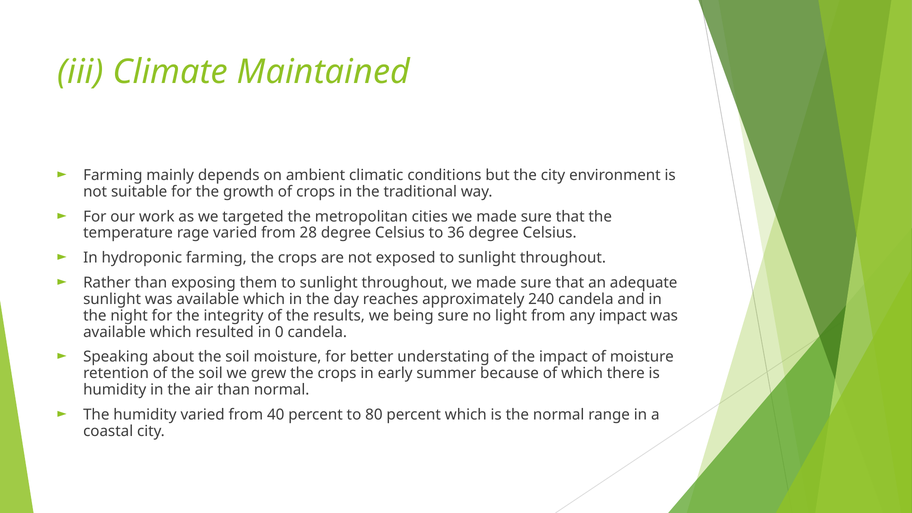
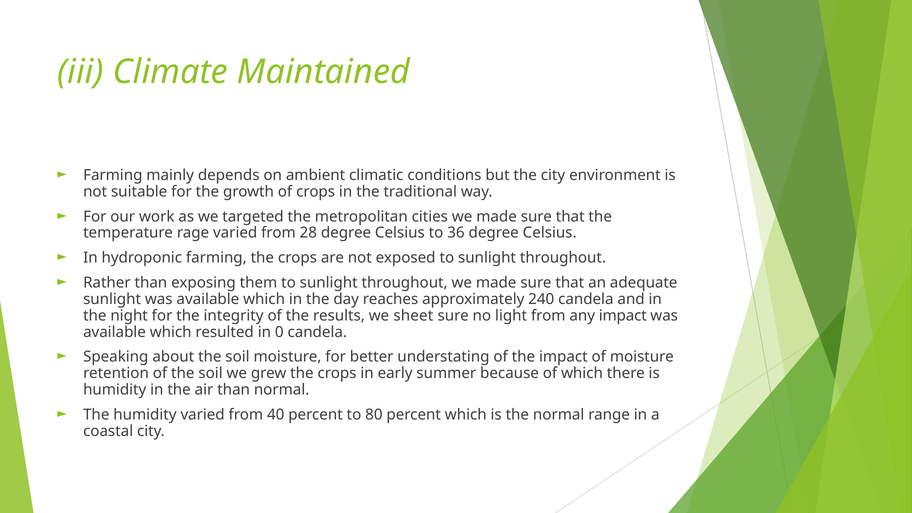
being: being -> sheet (413, 316)
